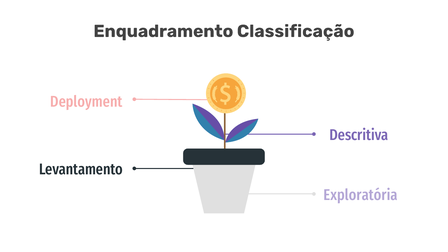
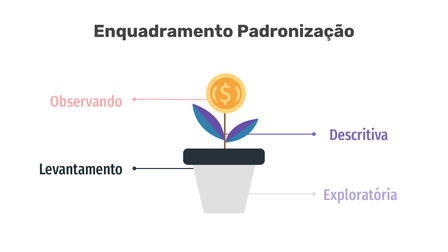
Classificação: Classificação -> Padronização (296, 31)
Deployment: Deployment -> Observando (86, 102)
